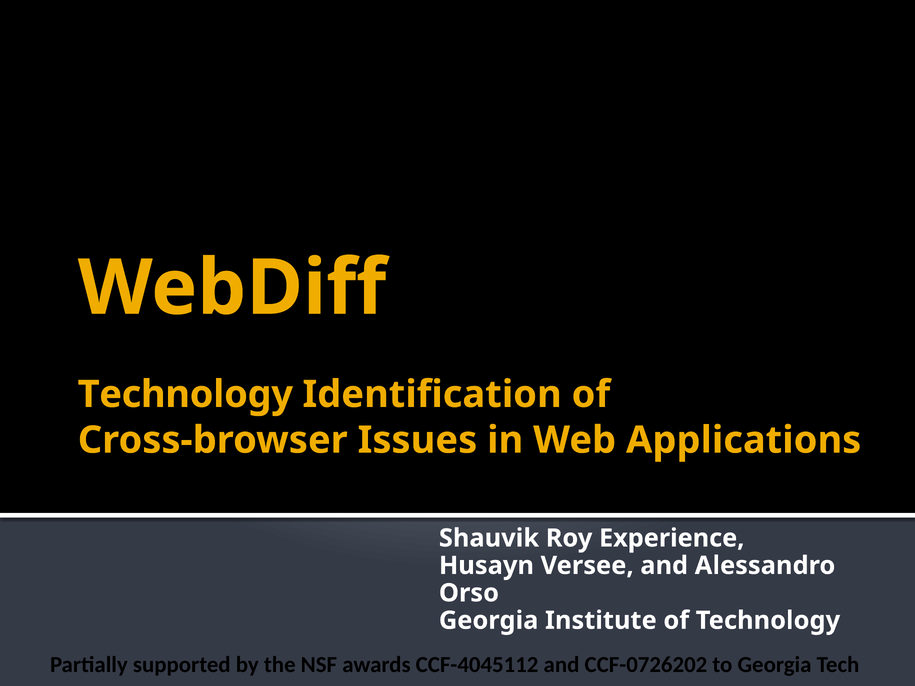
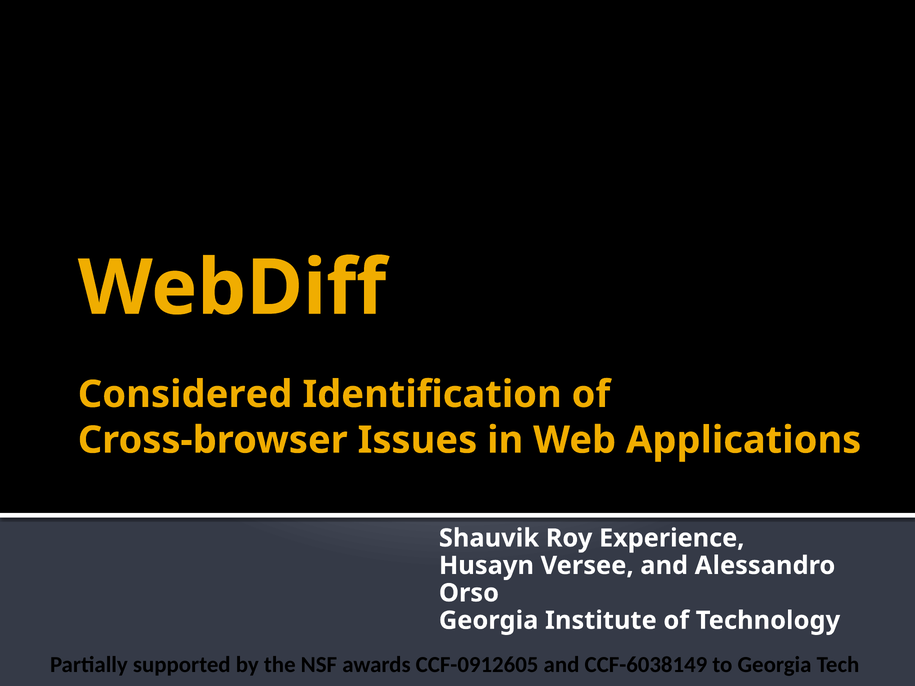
Technology: Technology -> Considered (185, 395)
CCF-4045112: CCF-4045112 -> CCF-0912605 (477, 665)
CCF-0726202: CCF-0726202 -> CCF-6038149 (646, 665)
